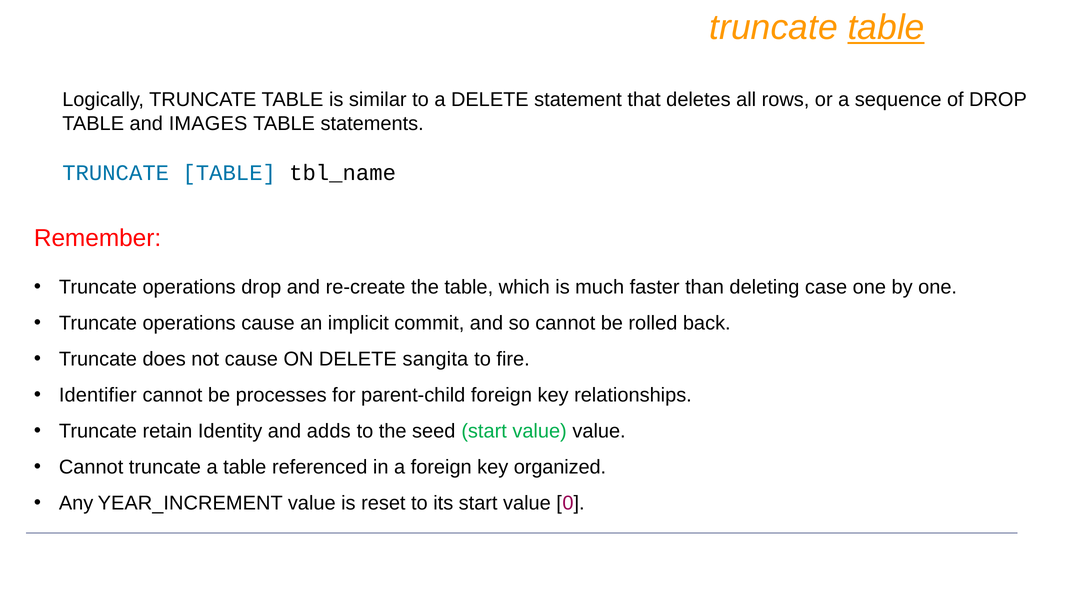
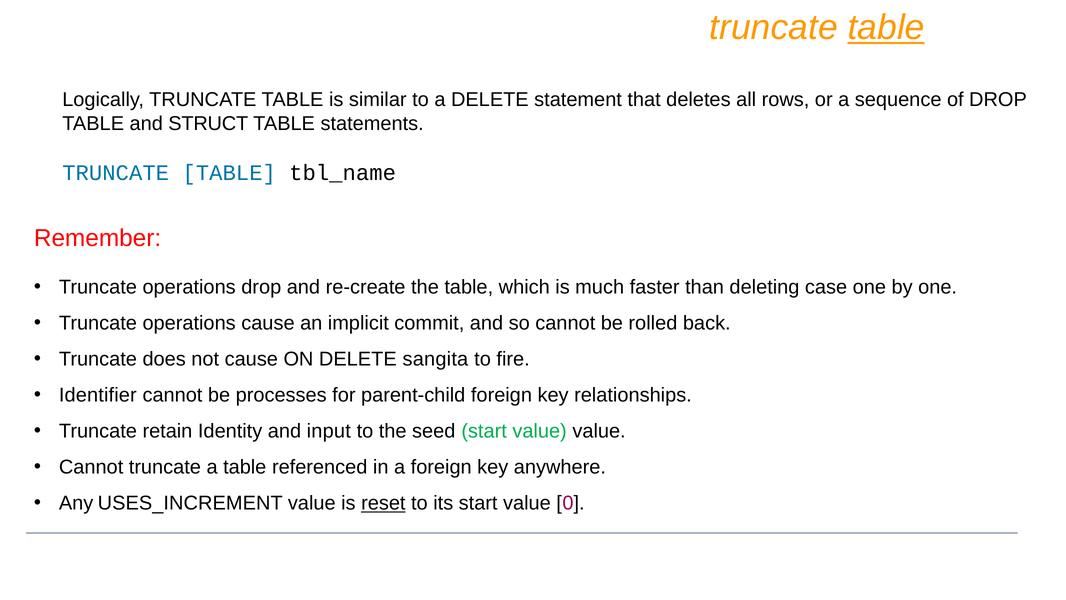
IMAGES: IMAGES -> STRUCT (208, 124)
adds: adds -> input (329, 431)
organized: organized -> anywhere (560, 467)
YEAR_INCREMENT: YEAR_INCREMENT -> USES_INCREMENT (190, 503)
reset underline: none -> present (383, 503)
